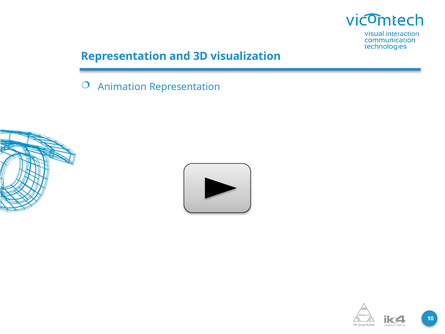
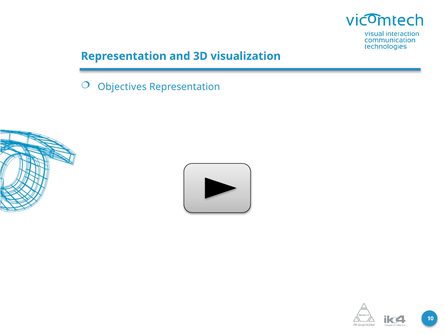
Animation: Animation -> Objectives (122, 87)
